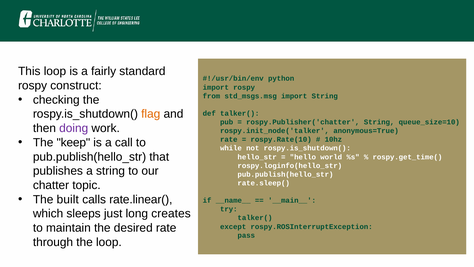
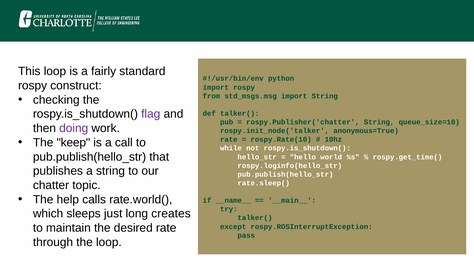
flag colour: orange -> purple (151, 114)
built: built -> help (68, 199)
rate.linear(: rate.linear( -> rate.world( (141, 199)
